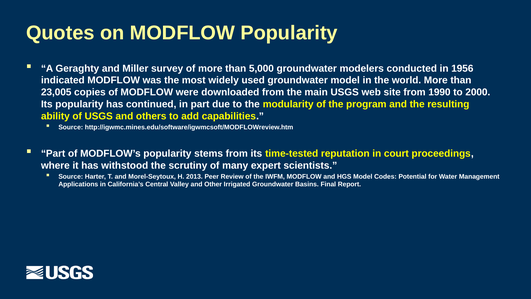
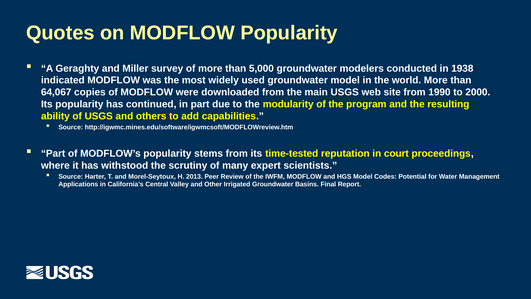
1956: 1956 -> 1938 (462, 68)
23,005: 23,005 -> 64,067 (56, 92)
